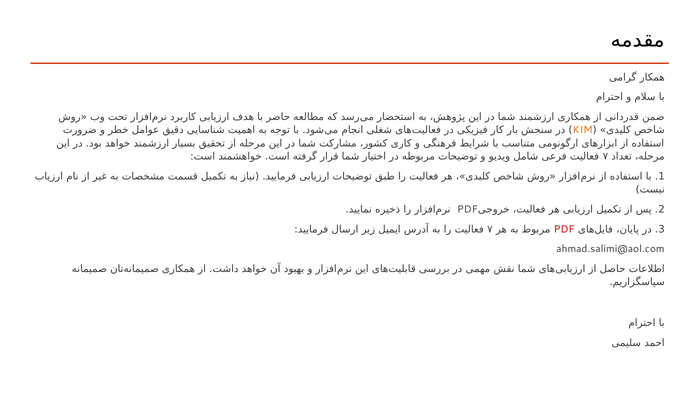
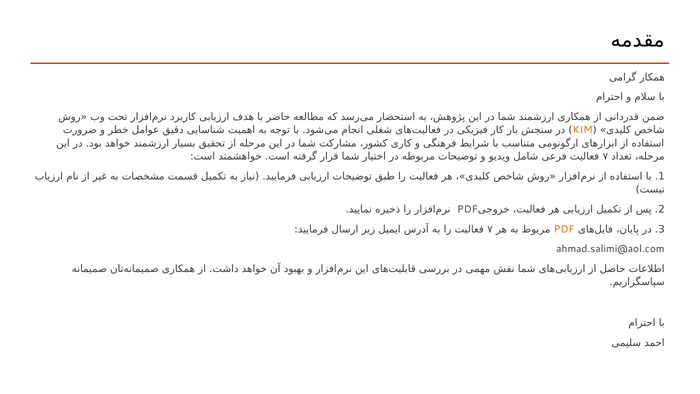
PDF colour: red -> orange (564, 229)
